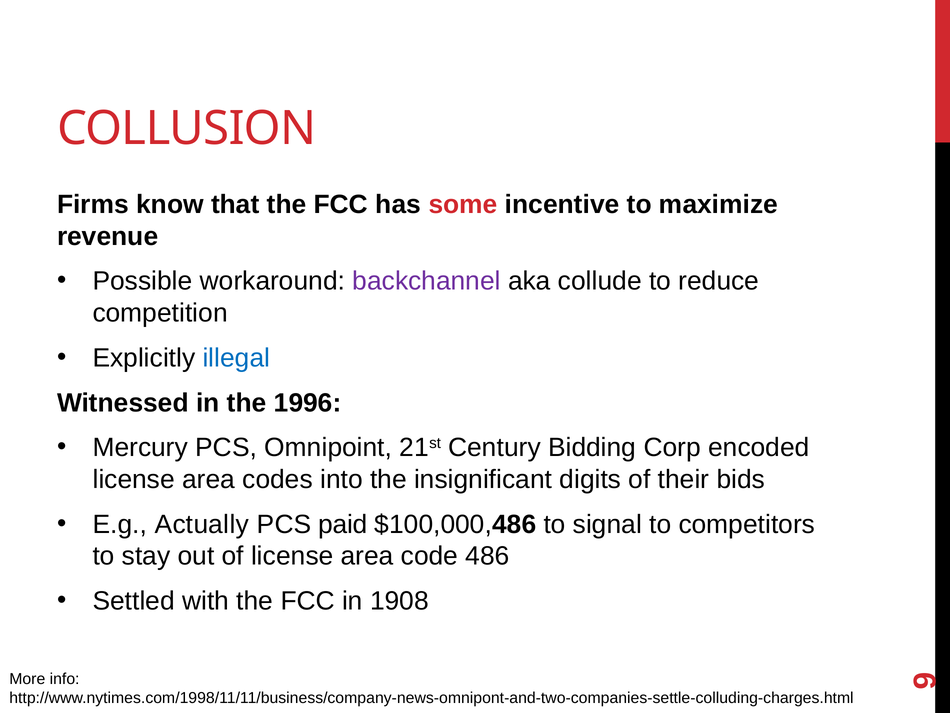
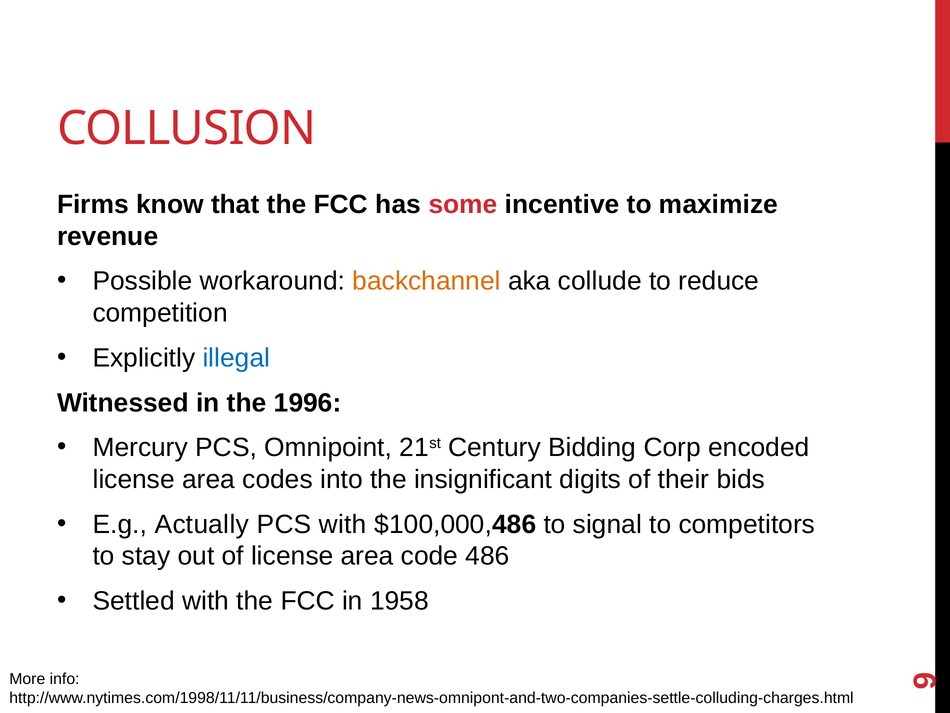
backchannel colour: purple -> orange (427, 281)
PCS paid: paid -> with (343, 524)
1908: 1908 -> 1958 (399, 601)
